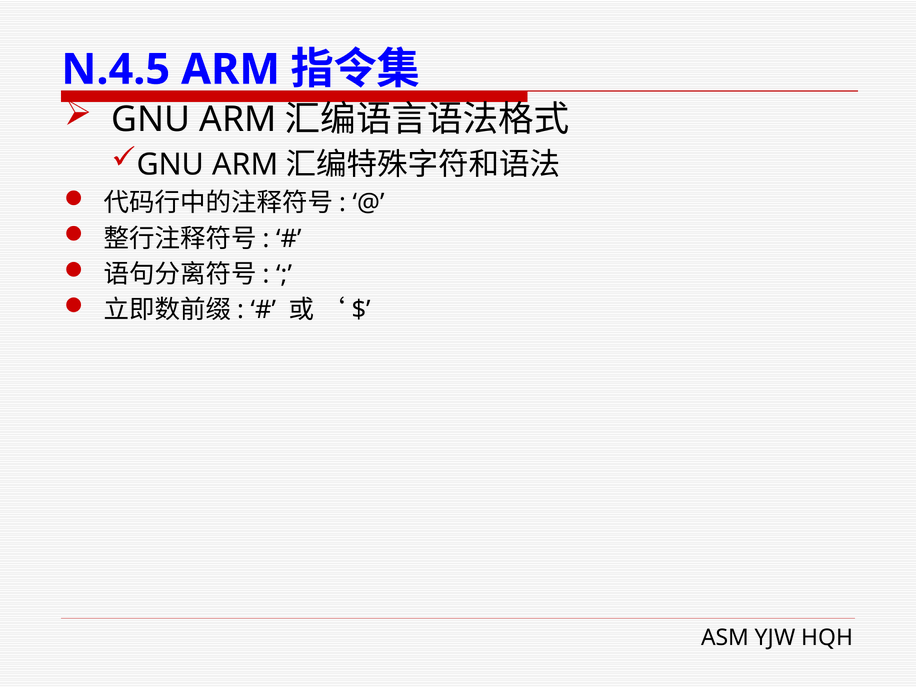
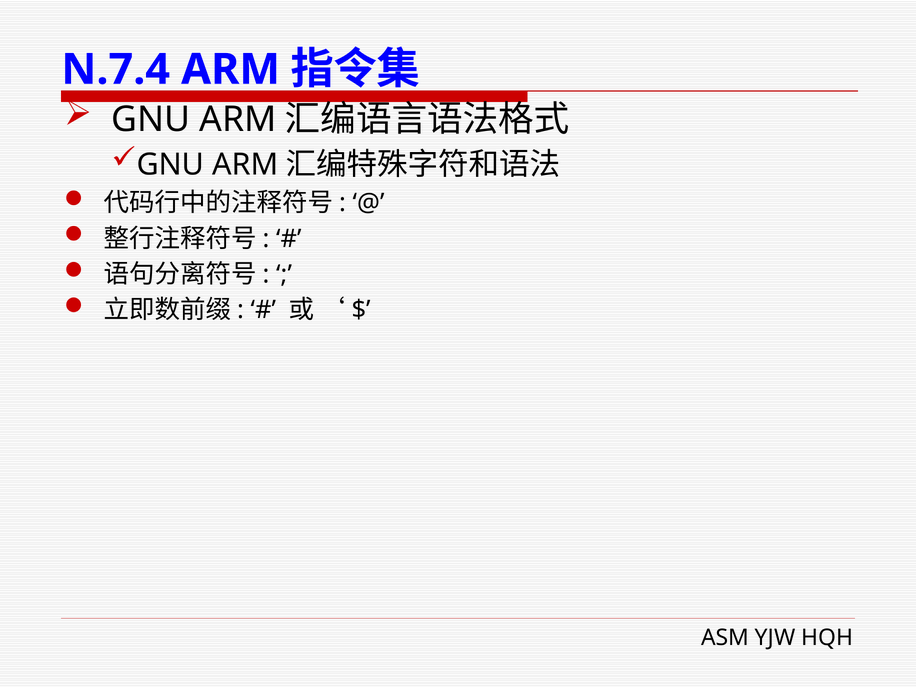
N.4.5: N.4.5 -> N.7.4 (116, 70)
